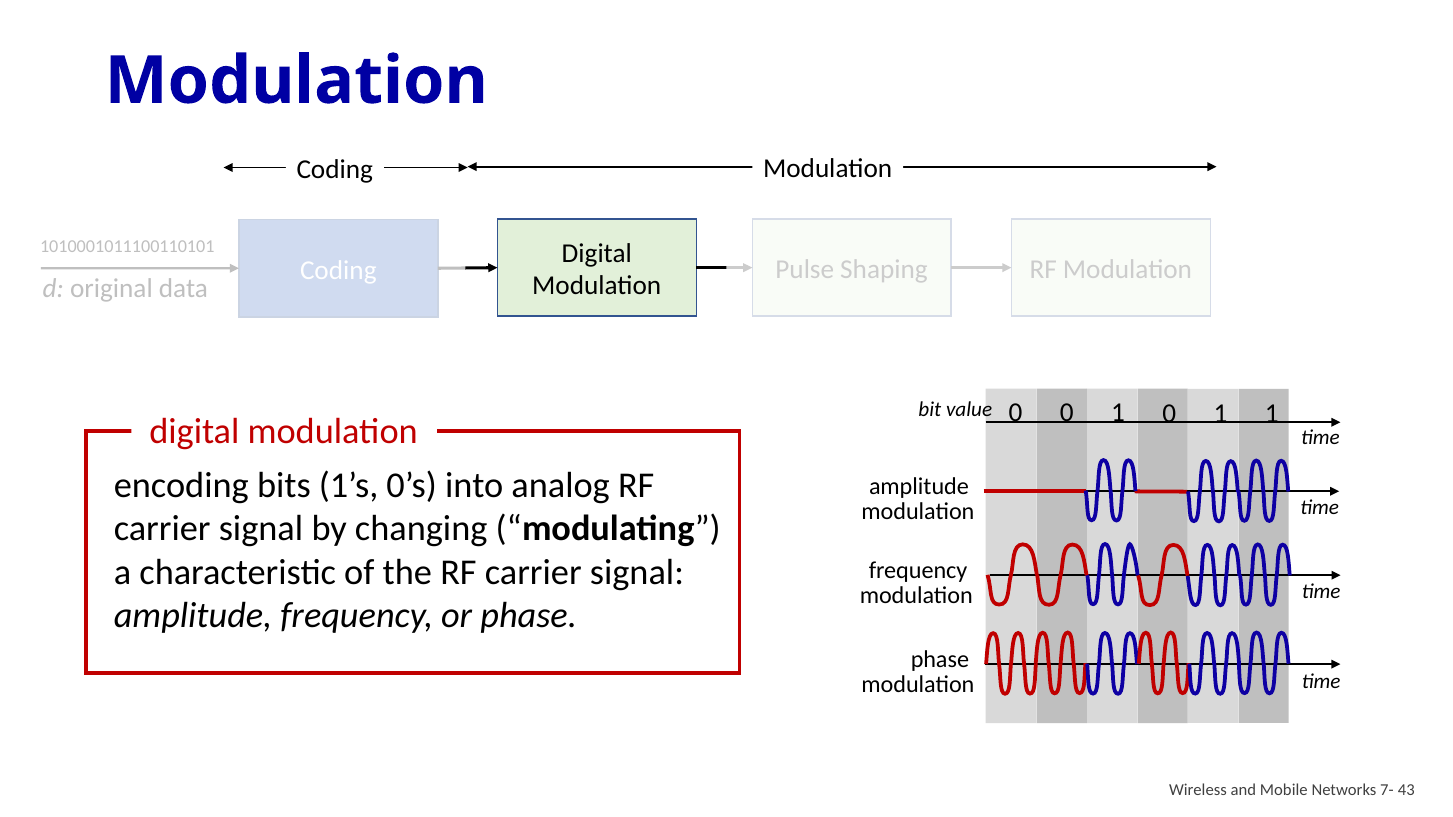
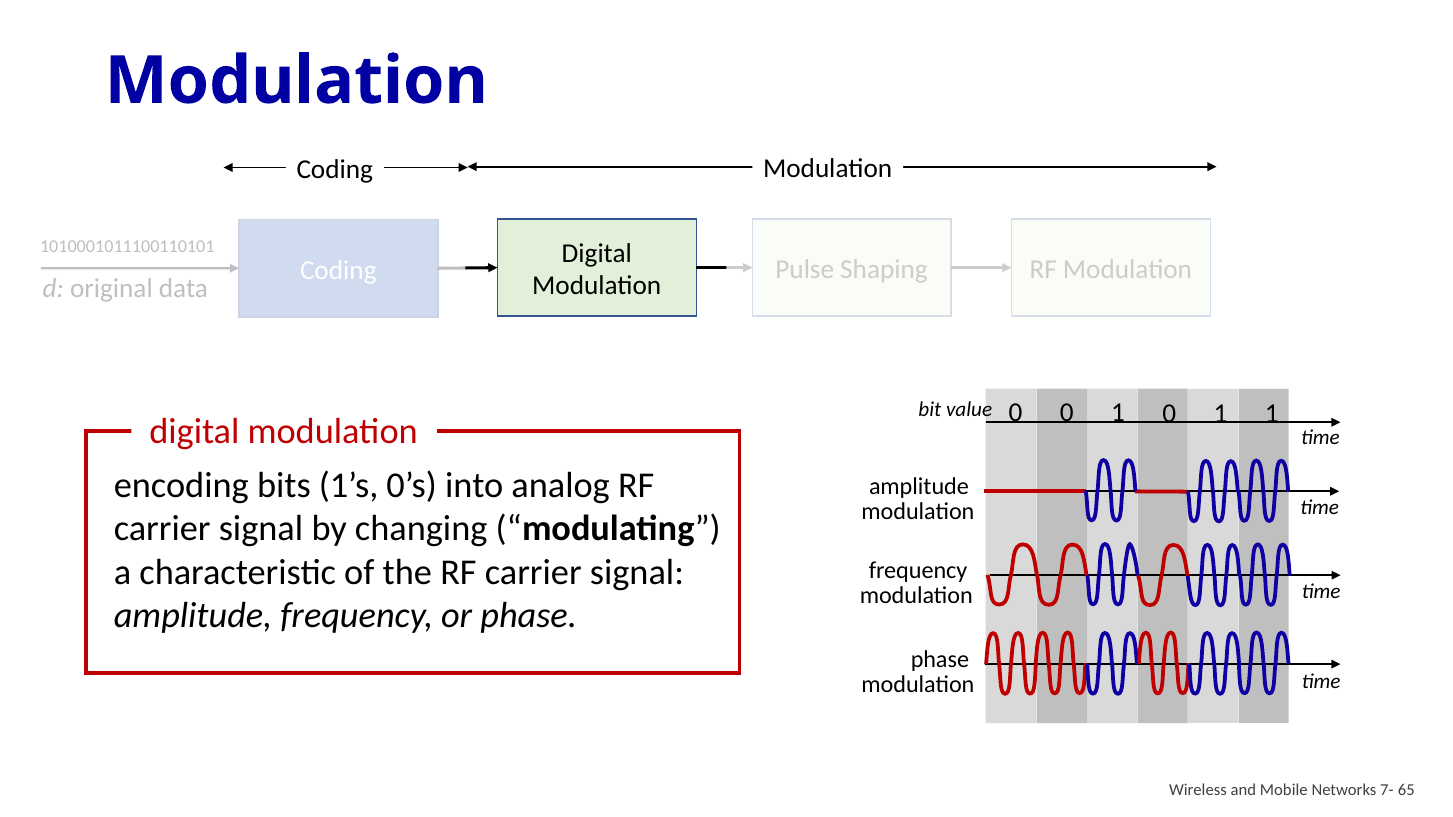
43: 43 -> 65 (1406, 790)
